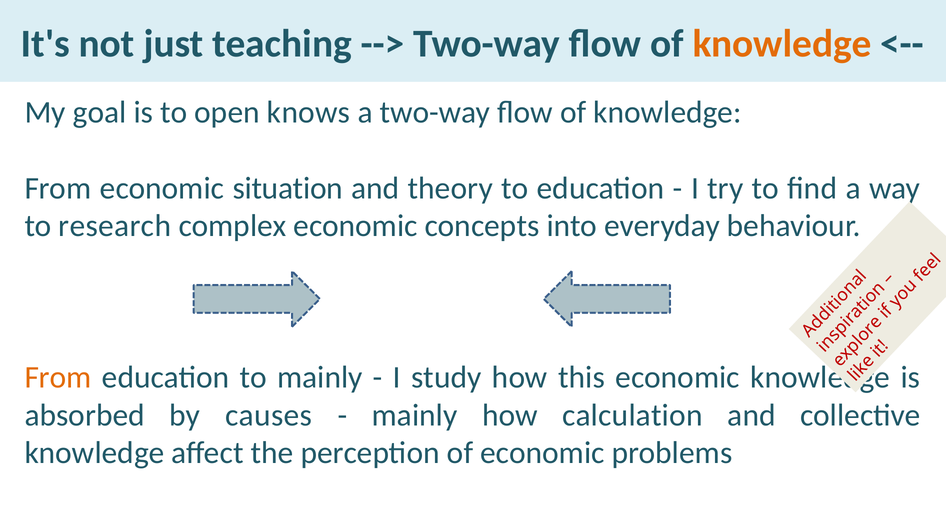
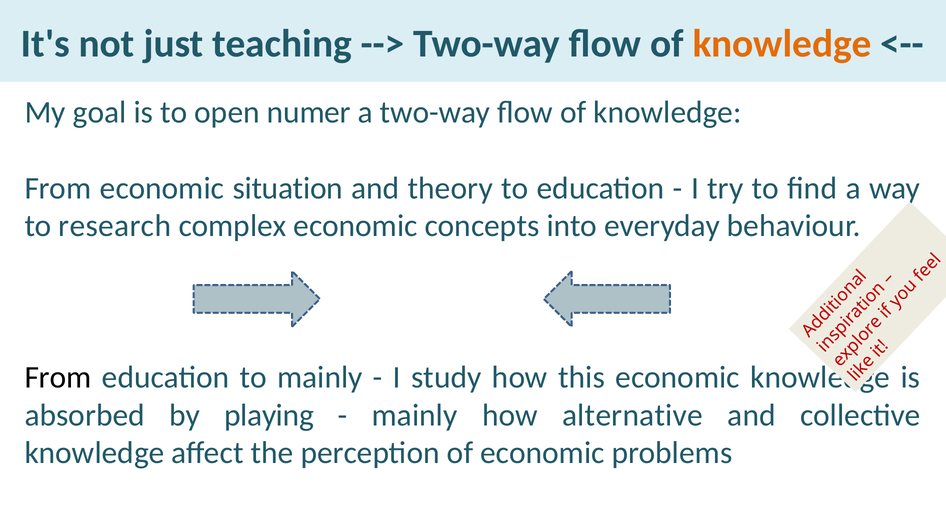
knows: knows -> numer (309, 112)
From colour: orange -> black (58, 377)
causes: causes -> playing (269, 415)
calculation: calculation -> alternative (632, 415)
